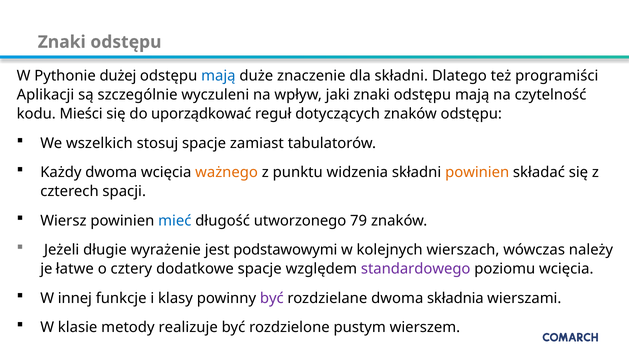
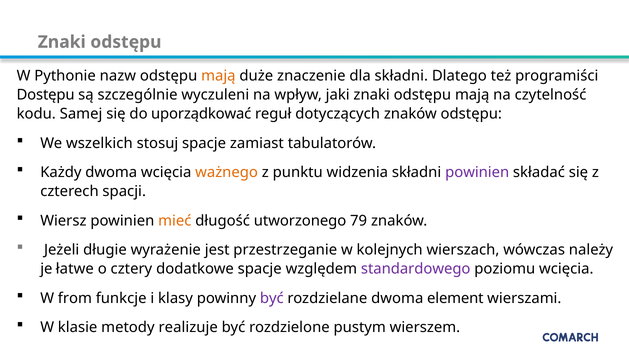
dużej: dużej -> nazw (118, 76)
mają colour: blue -> orange (218, 76)
Aplikacji: Aplikacji -> Dostępu (46, 95)
Mieści: Mieści -> Samej (81, 114)
powinien colour: orange -> purple (477, 172)
mieć colour: blue -> orange (175, 221)
podstawowymi: podstawowymi -> przestrzeganie (285, 250)
innej: innej -> from (75, 298)
składnia: składnia -> element (455, 298)
